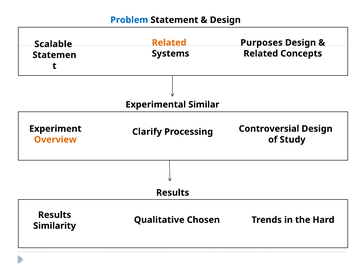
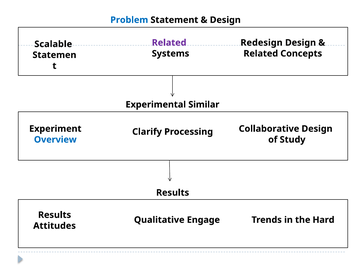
Related colour: orange -> purple (169, 43)
Purposes: Purposes -> Redesign (262, 43)
Controversial: Controversial -> Collaborative (269, 129)
Overview colour: orange -> blue (55, 140)
Chosen: Chosen -> Engage (203, 220)
Similarity: Similarity -> Attitudes (55, 226)
